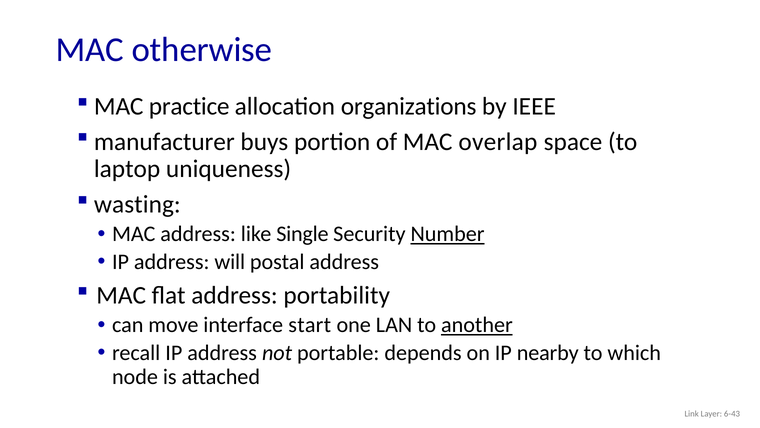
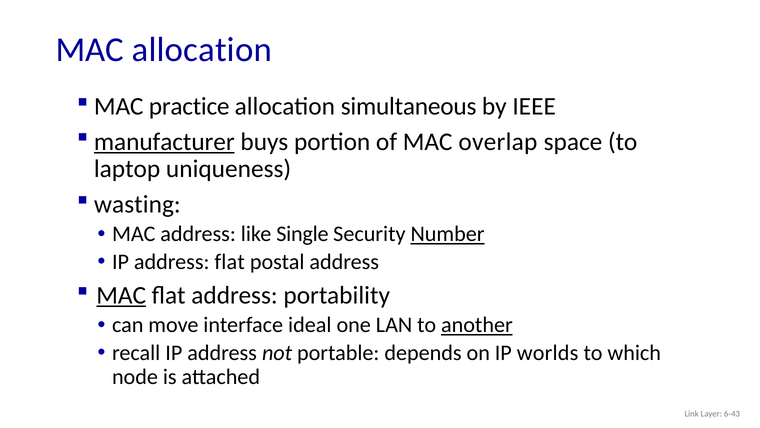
MAC otherwise: otherwise -> allocation (202, 49)
organizations: organizations -> simultaneous (409, 106)
manufacturer underline: none -> present (164, 141)
address will: will -> flat (230, 262)
MAC underline: none -> present (121, 295)
start: start -> ideal (310, 325)
nearby: nearby -> worlds (548, 353)
